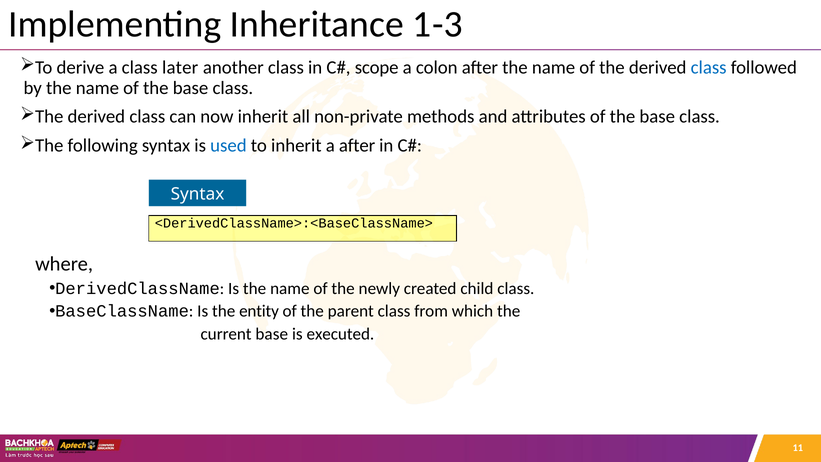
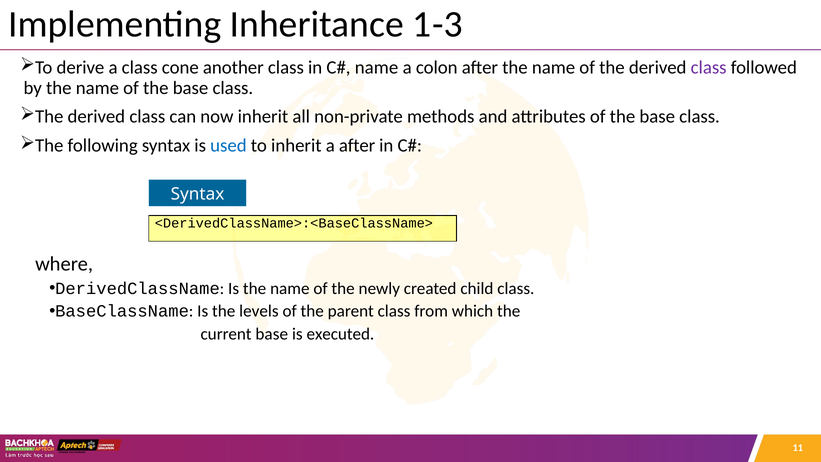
later: later -> cone (180, 68)
scope: scope -> name (377, 68)
class colour: blue -> purple (709, 68)
entity: entity -> levels (259, 311)
